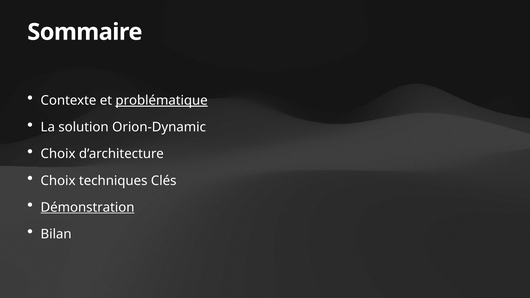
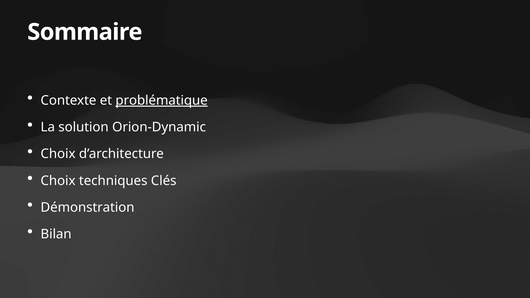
Démonstration underline: present -> none (88, 207)
